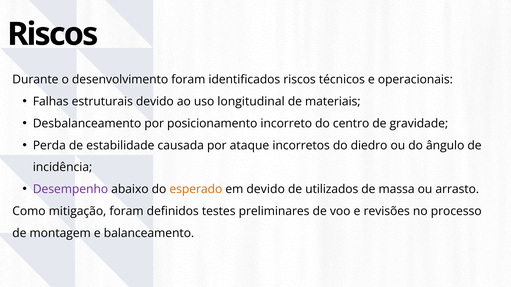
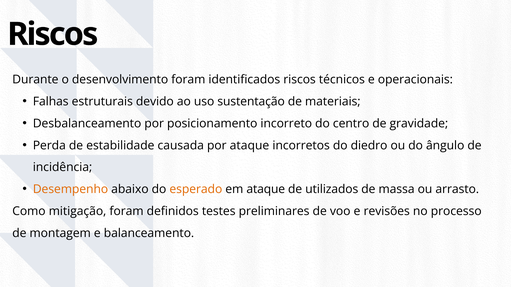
longitudinal: longitudinal -> sustentação (251, 102)
Desempenho colour: purple -> orange (70, 190)
em devido: devido -> ataque (266, 190)
